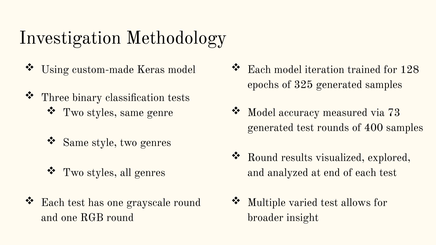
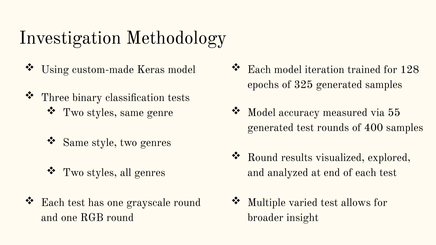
73: 73 -> 55 (394, 113)
